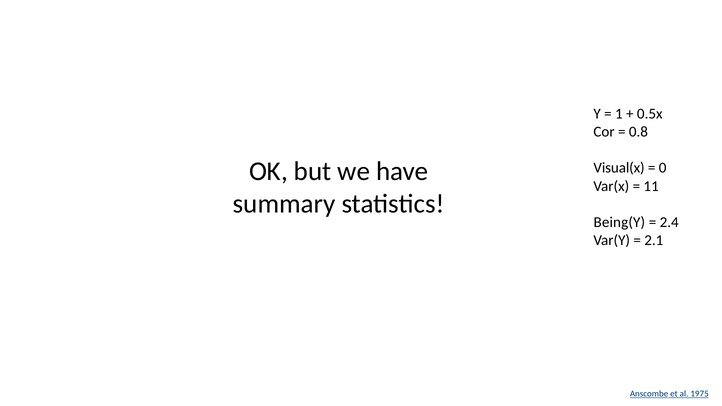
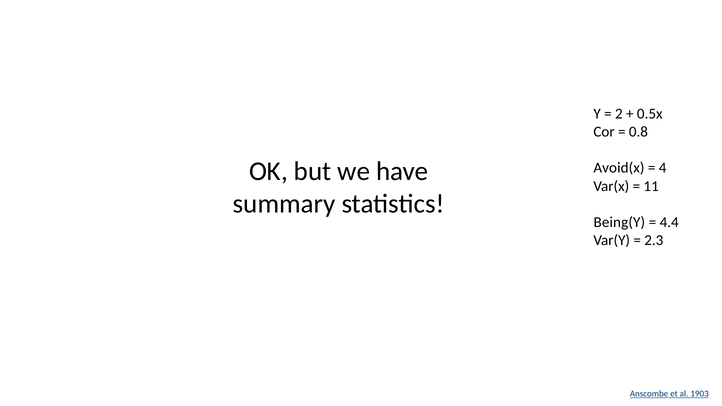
1: 1 -> 2 (619, 114)
Visual(x: Visual(x -> Avoid(x (619, 168)
0: 0 -> 4 (663, 168)
2.4: 2.4 -> 4.4 (669, 222)
2.1: 2.1 -> 2.3 (654, 240)
1975: 1975 -> 1903 (700, 394)
